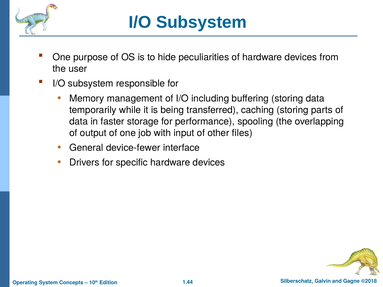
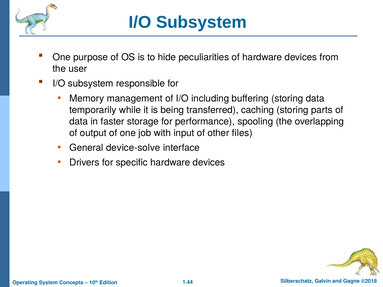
device-fewer: device-fewer -> device-solve (133, 148)
